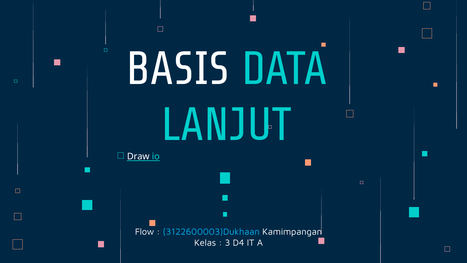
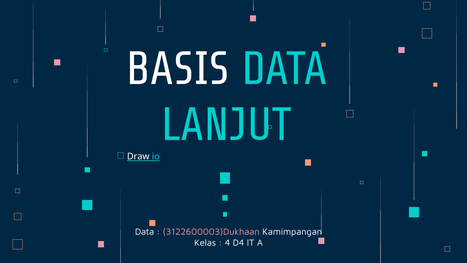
Flow: Flow -> Data (145, 232)
3122600003)Dukhaan colour: light blue -> pink (211, 232)
3: 3 -> 4 (228, 243)
